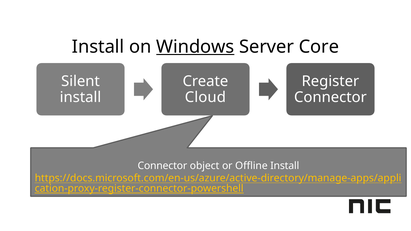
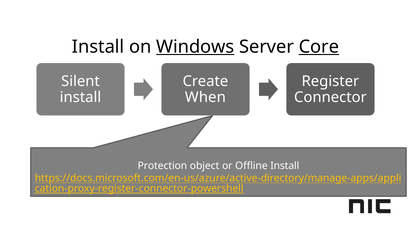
Core underline: none -> present (319, 47)
Cloud: Cloud -> When (205, 97)
Connector: Connector -> Protection (162, 166)
